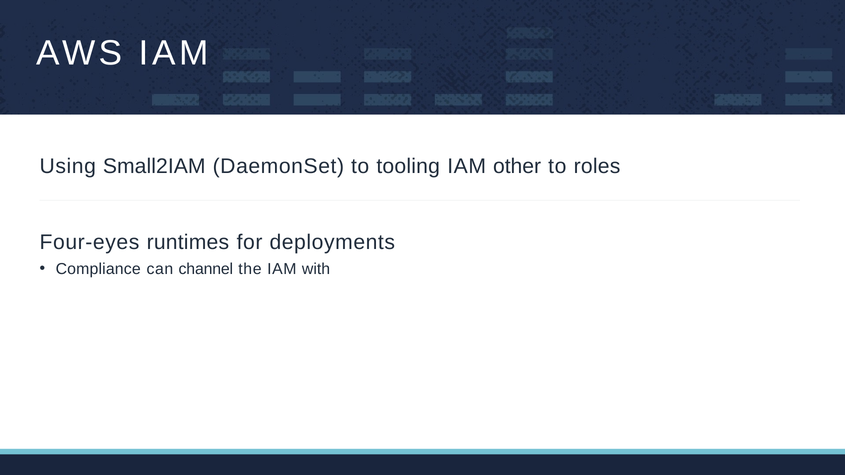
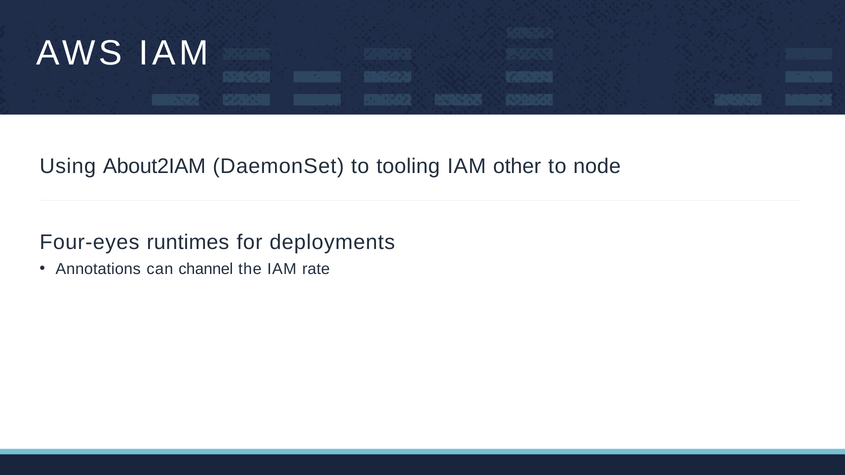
Small2IAM: Small2IAM -> About2IAM (154, 167)
roles: roles -> node (597, 167)
Compliance: Compliance -> Annotations (98, 269)
with: with -> rate (316, 269)
